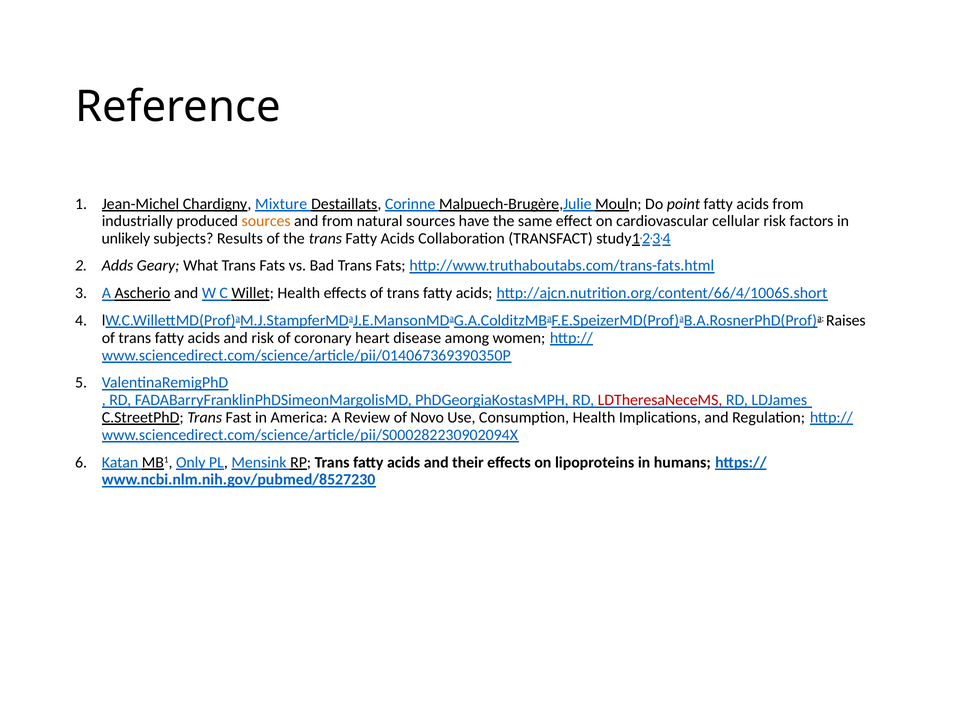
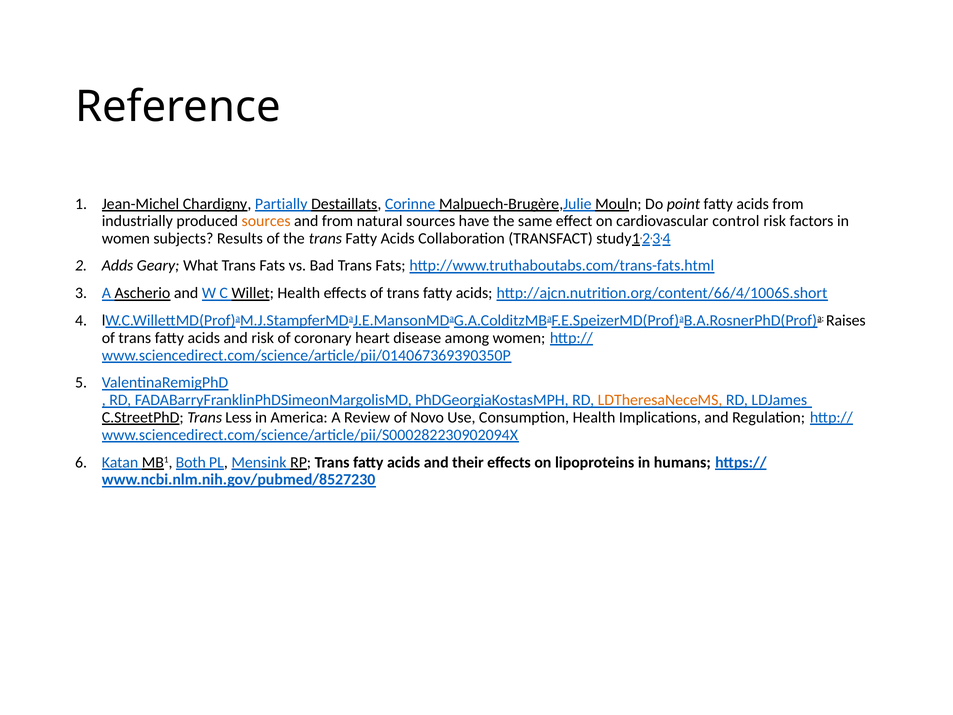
Mixture: Mixture -> Partially (281, 204)
cellular: cellular -> control (736, 221)
unlikely: unlikely -> women (126, 238)
LDTheresaNeceMS colour: red -> orange (660, 400)
Fast: Fast -> Less (239, 417)
Only: Only -> Both (191, 462)
